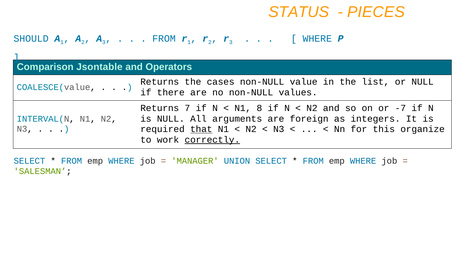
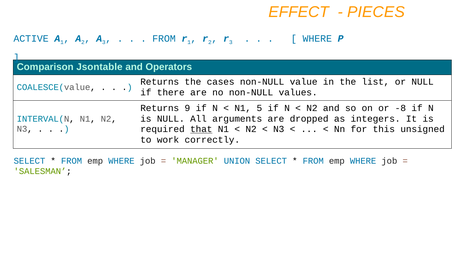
STATUS: STATUS -> EFFECT (299, 12)
SHOULD: SHOULD -> ACTIVE (31, 39)
7: 7 -> 9 (187, 108)
8: 8 -> 5 (259, 108)
-7: -7 -> -8 (400, 108)
foreign: foreign -> dropped (309, 119)
organize: organize -> unsigned (423, 129)
correctly underline: present -> none (212, 139)
